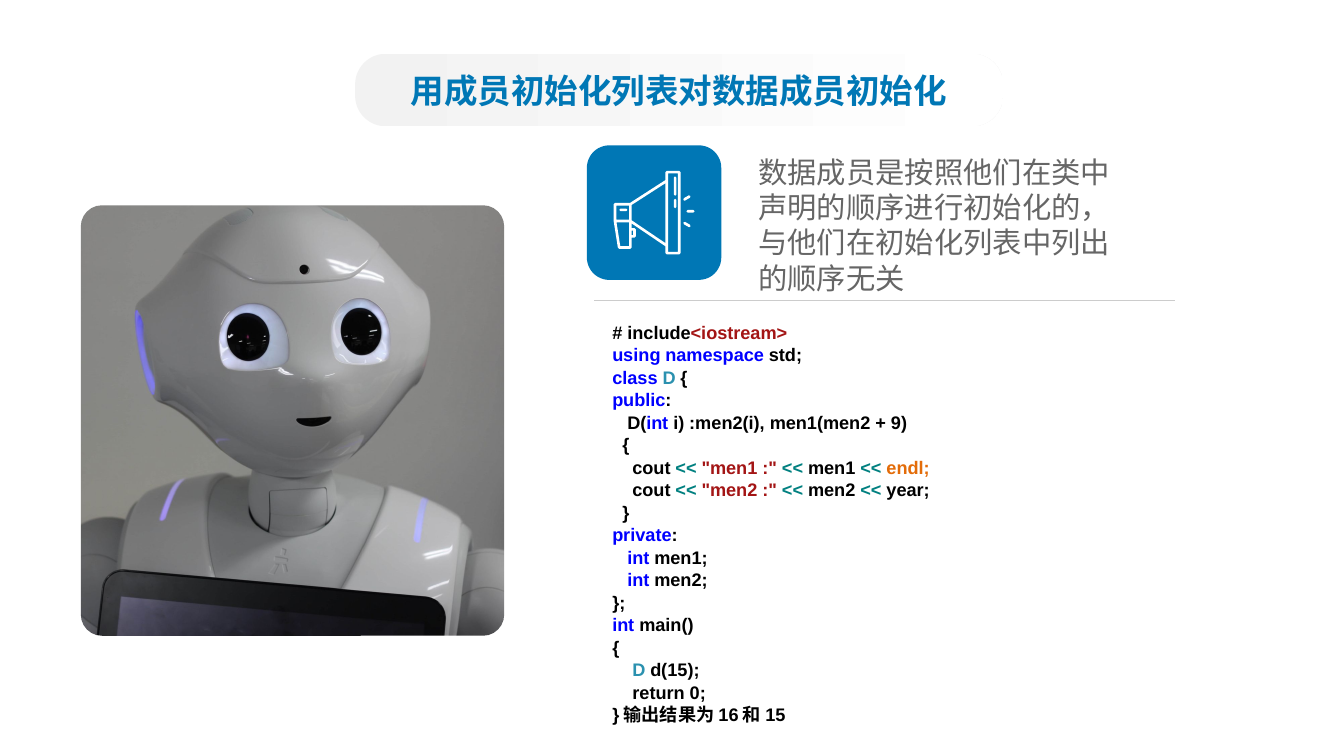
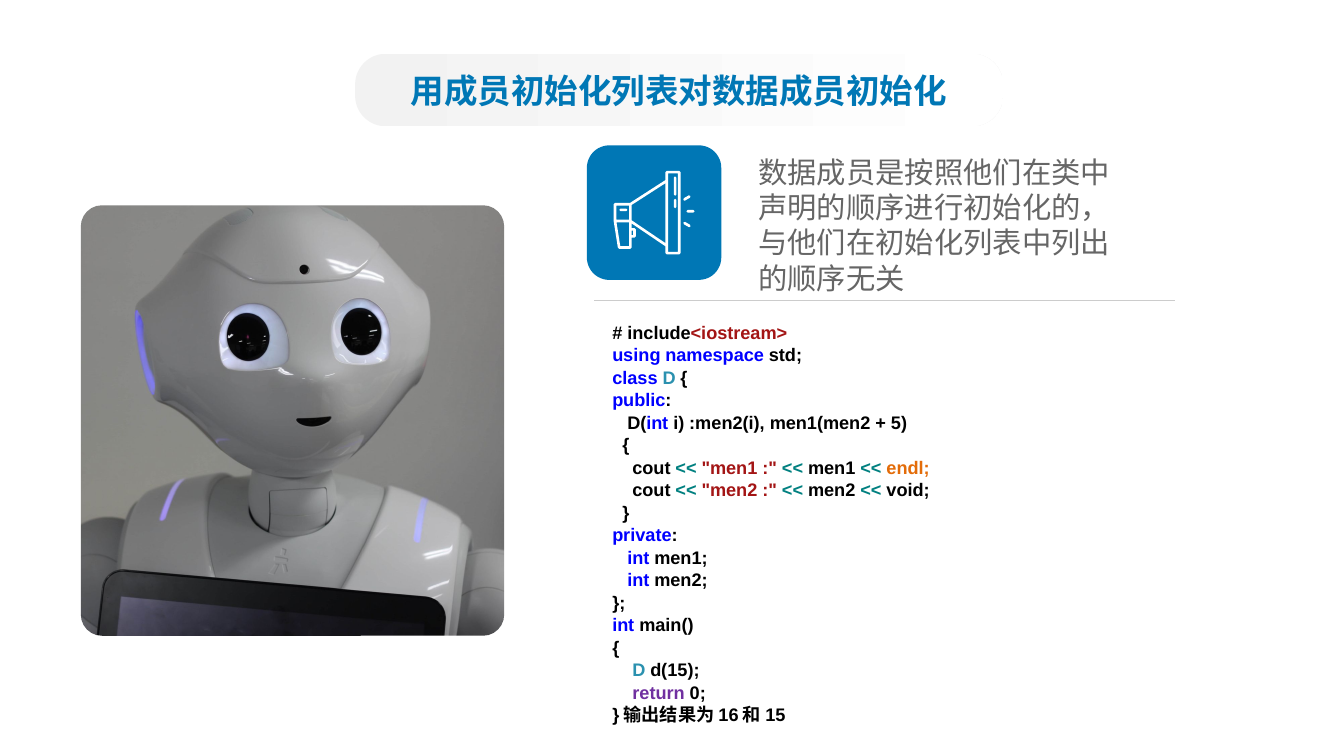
9: 9 -> 5 (899, 423)
year: year -> void (908, 491)
return colour: black -> purple (659, 693)
